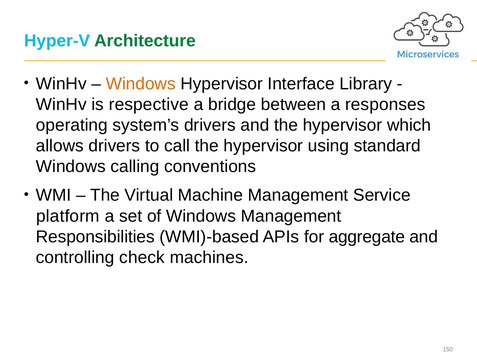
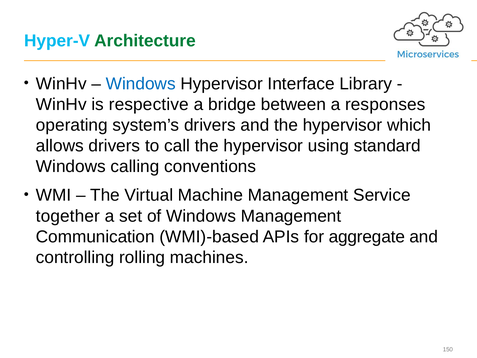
Windows colour: orange -> blue (141, 84)
platform: platform -> together (68, 216)
Responsibilities: Responsibilities -> Communication (95, 237)
check: check -> rolling (142, 257)
